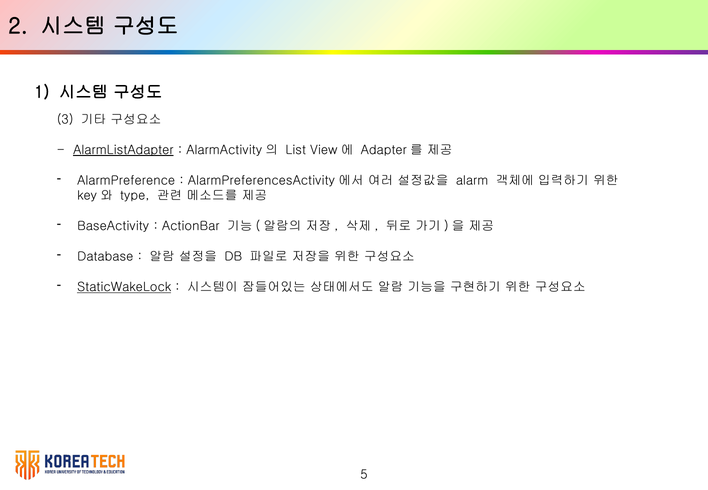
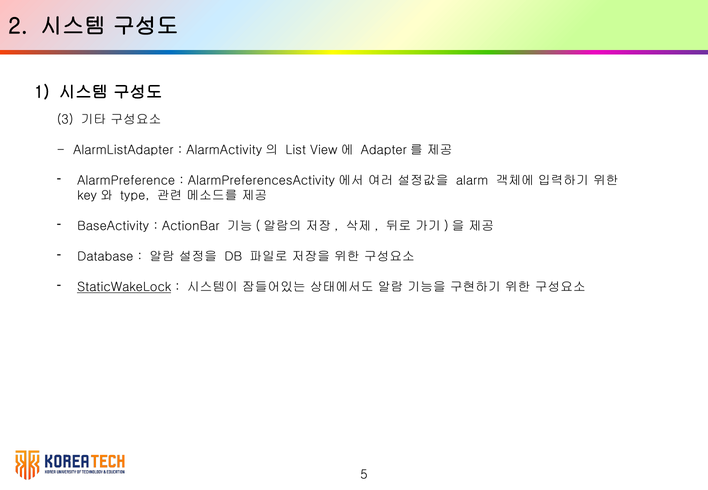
AlarmListAdapter underline: present -> none (123, 150)
